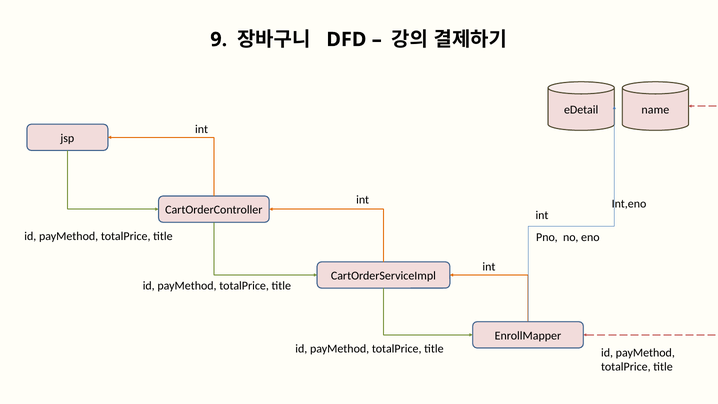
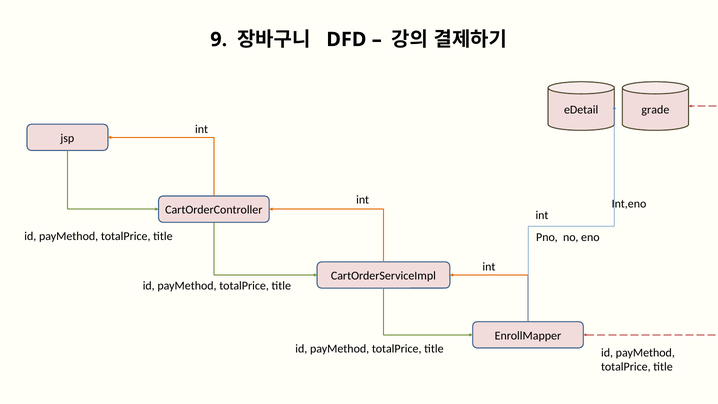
name: name -> grade (655, 110)
